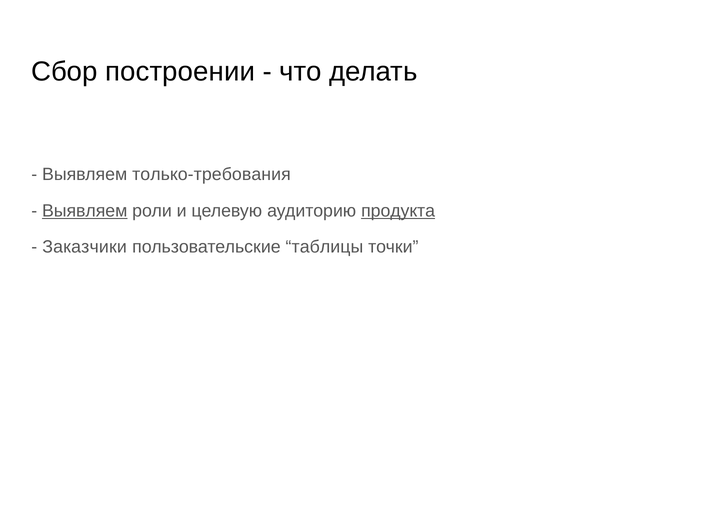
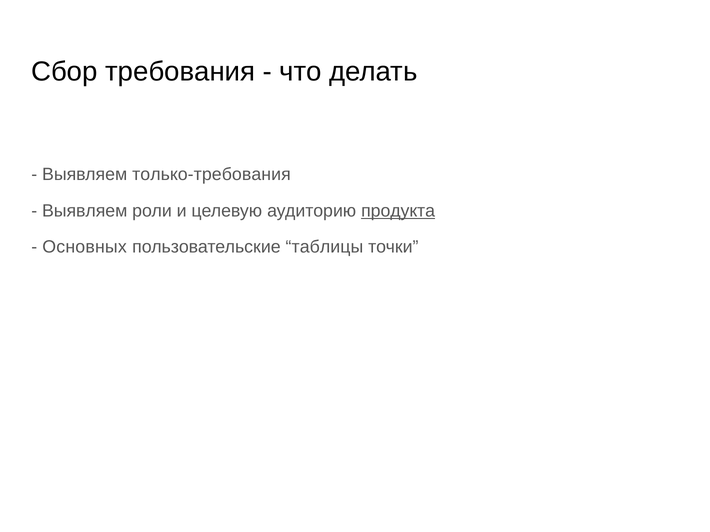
построении: построении -> требования (180, 72)
Выявляем underline: present -> none (85, 211)
Заказчики: Заказчики -> Основных (85, 247)
